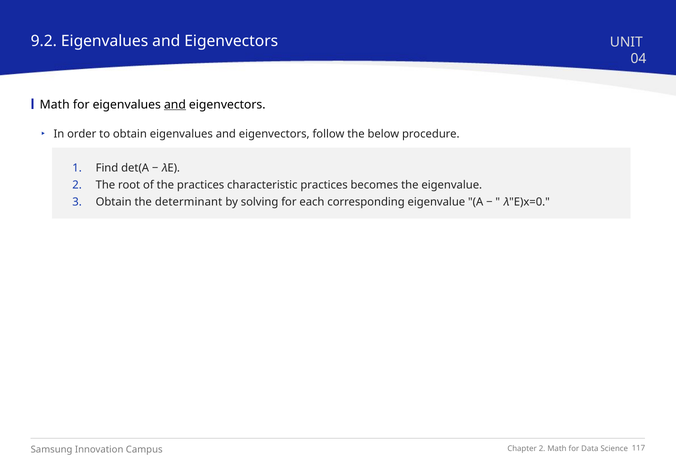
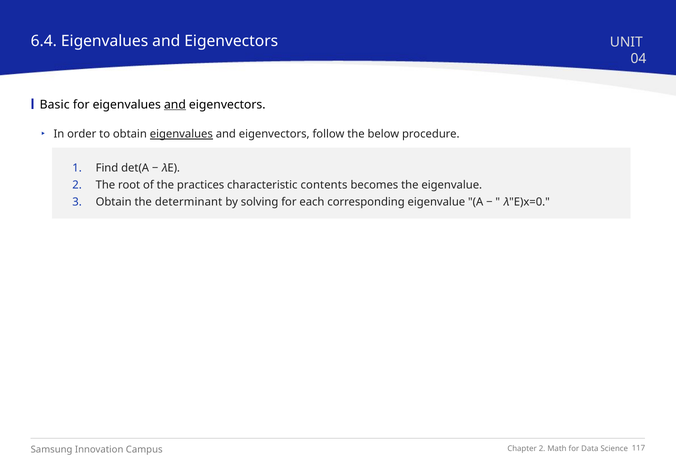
9.2: 9.2 -> 6.4 (44, 41)
Math: Math -> Basic (55, 105)
eigenvalues underline: none -> present (181, 134)
characteristic practices: practices -> contents (324, 185)
